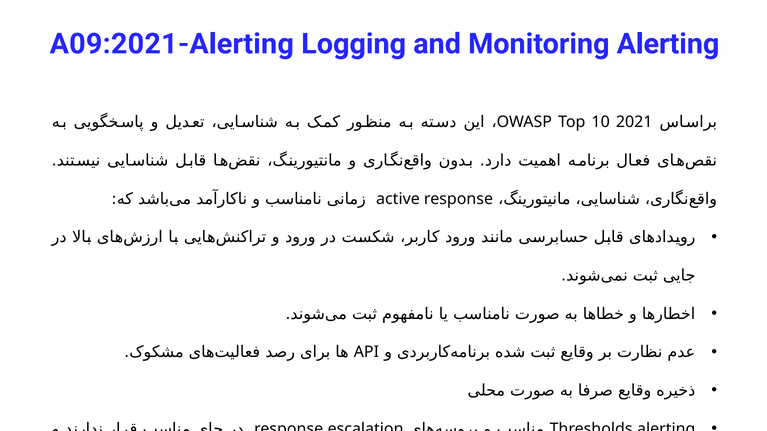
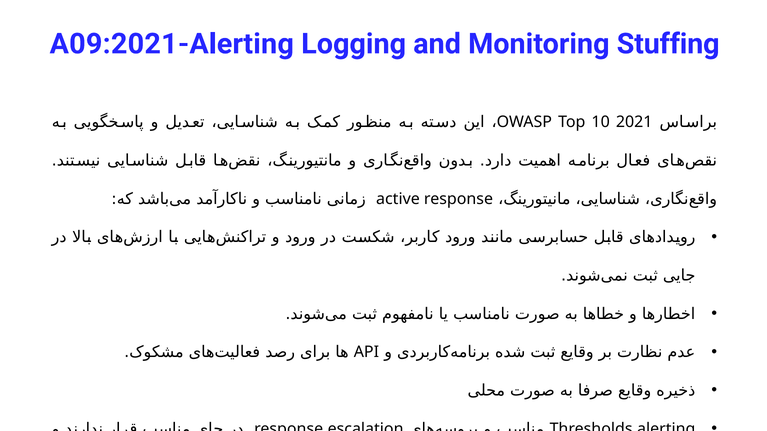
Monitoring Alerting: Alerting -> Stuffing (668, 44)
